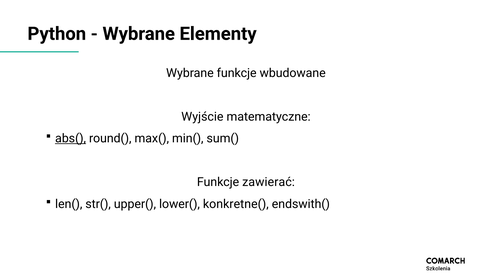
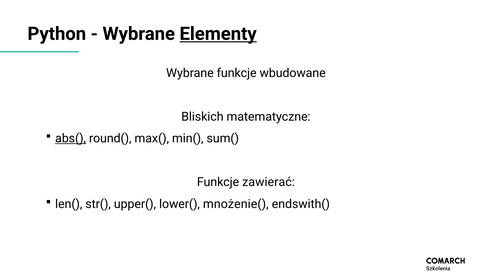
Elementy underline: none -> present (218, 34)
Wyjście: Wyjście -> Bliskich (202, 117)
konkretne(: konkretne( -> mnożenie( (236, 204)
